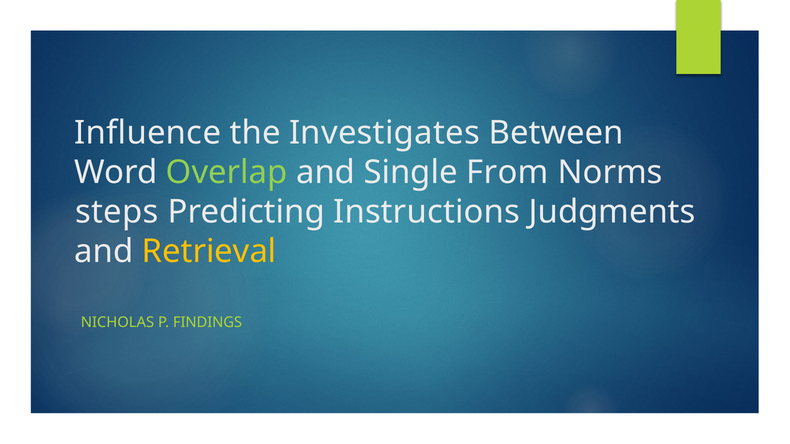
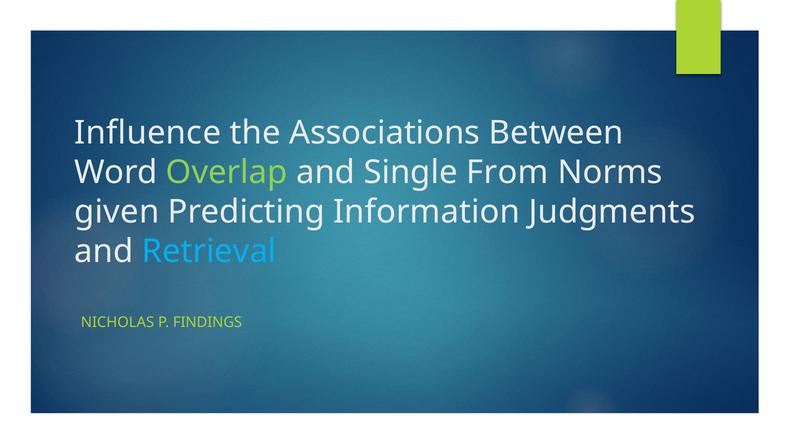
Investigates: Investigates -> Associations (385, 133)
steps: steps -> given (117, 212)
Instructions: Instructions -> Information (427, 212)
Retrieval colour: yellow -> light blue (209, 251)
